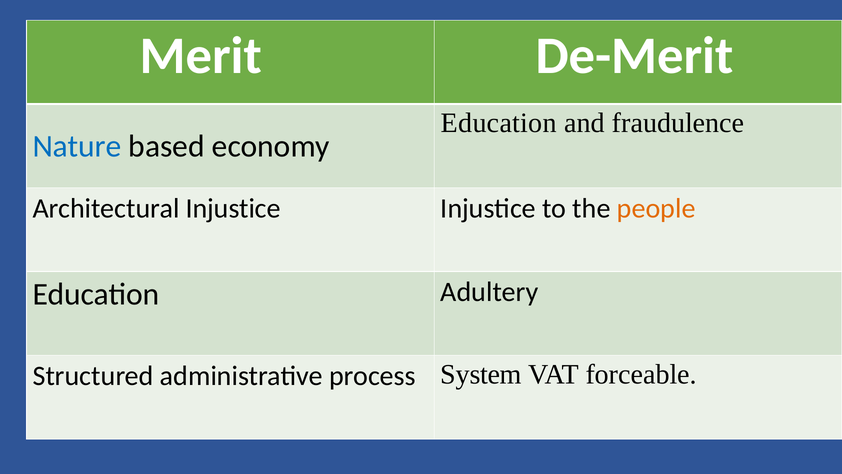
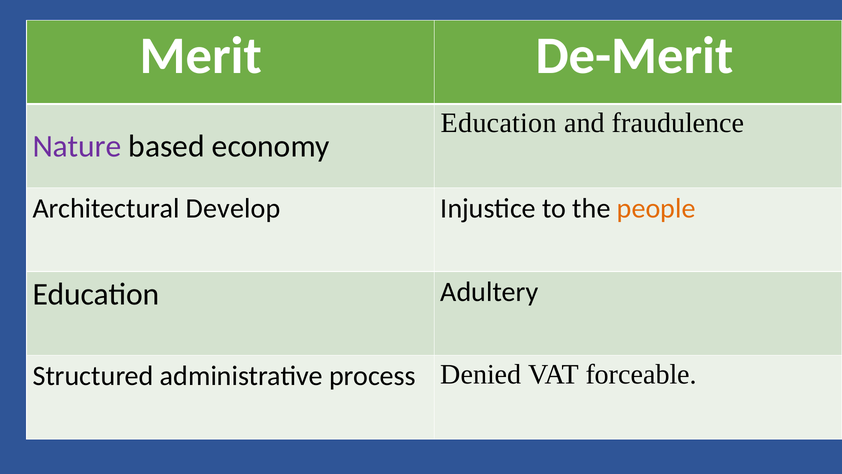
Nature colour: blue -> purple (77, 146)
Architectural Injustice: Injustice -> Develop (233, 208)
System: System -> Denied (481, 374)
